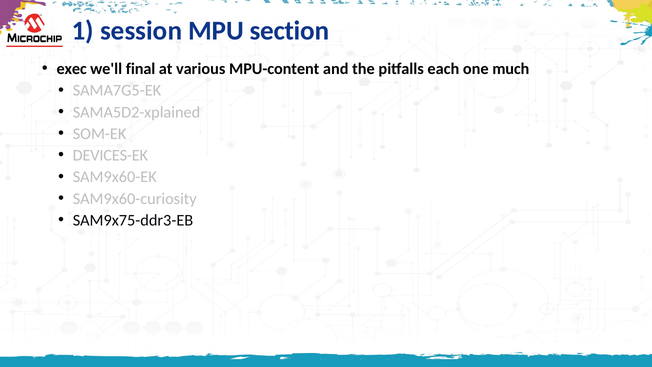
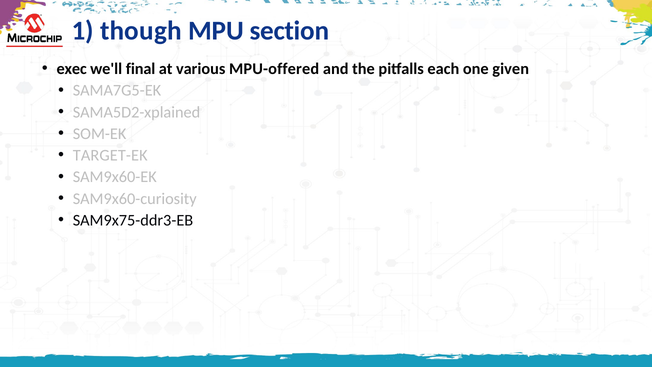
session: session -> though (141, 31)
MPU-content: MPU-content -> MPU-offered (274, 69)
much: much -> given (511, 69)
DEVICES-EK: DEVICES-EK -> TARGET-EK (110, 155)
